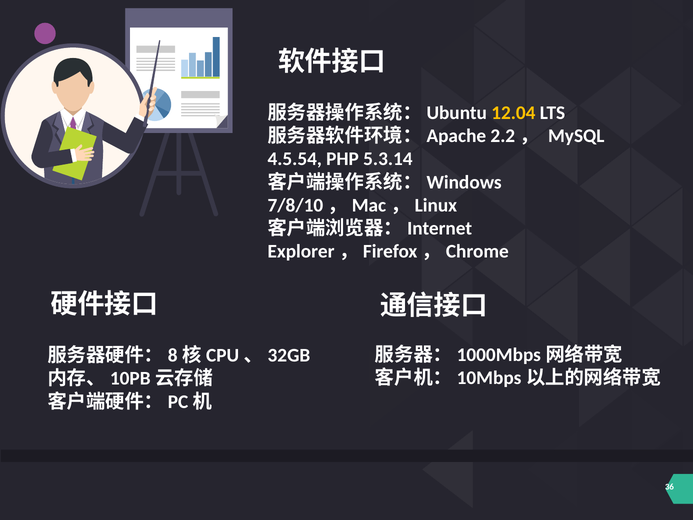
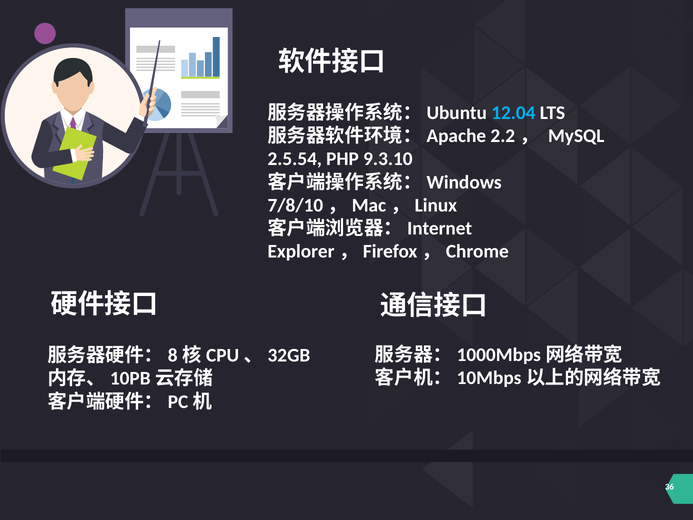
12.04 colour: yellow -> light blue (513, 113)
4.5.54: 4.5.54 -> 2.5.54 (295, 159)
5.3.14: 5.3.14 -> 9.3.10 (388, 159)
